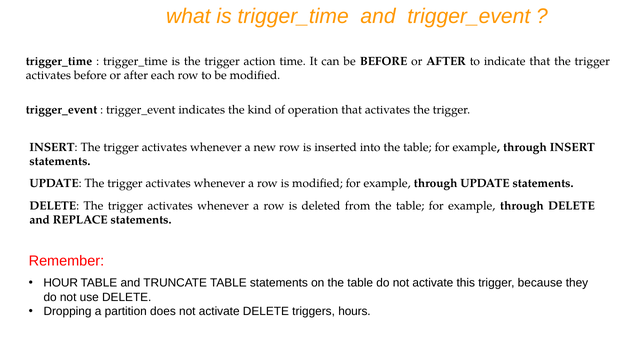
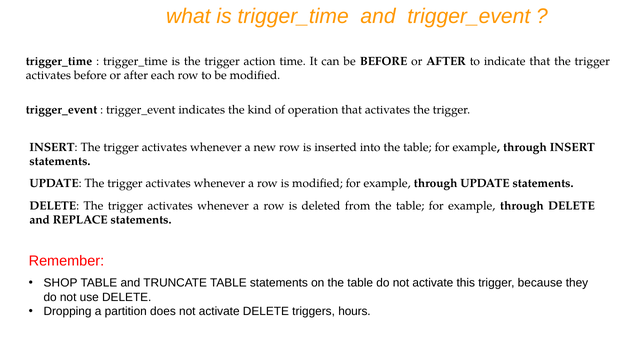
HOUR: HOUR -> SHOP (61, 283)
